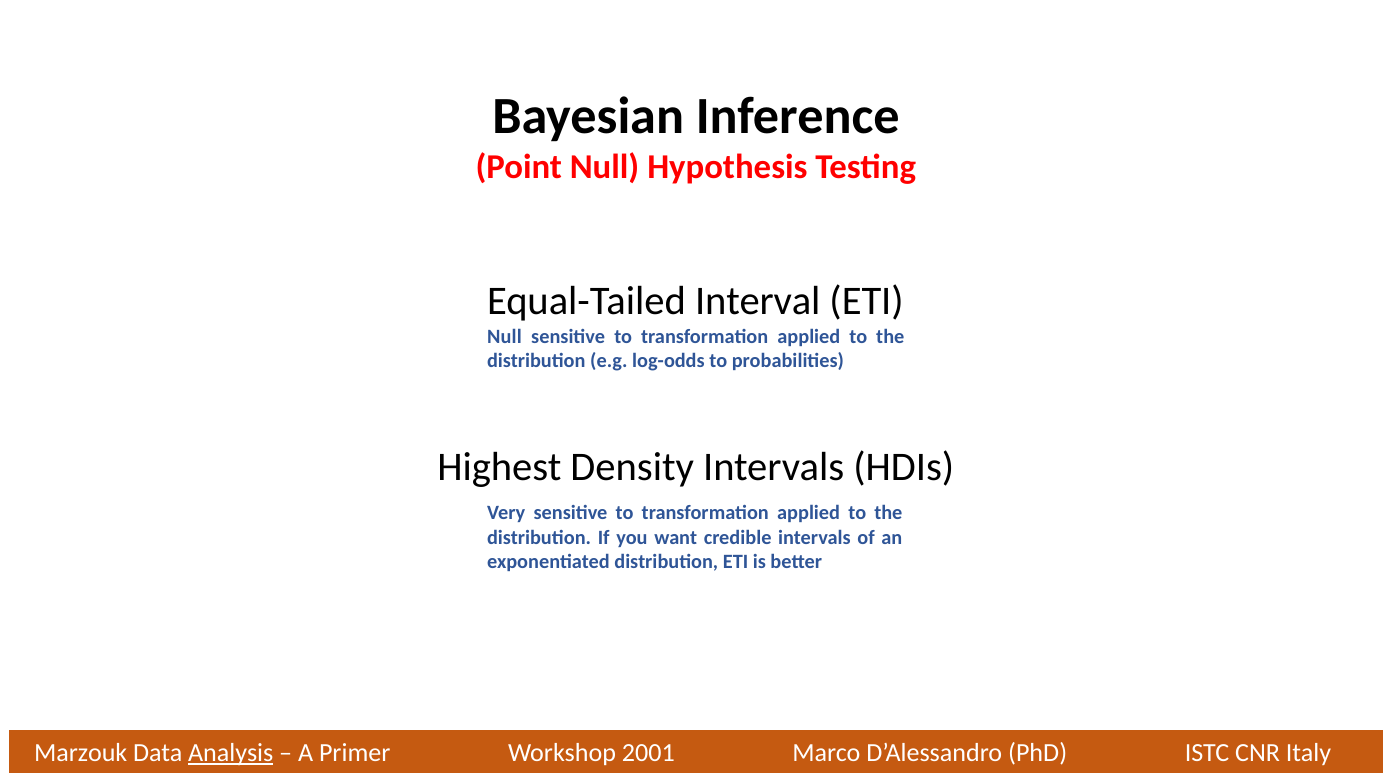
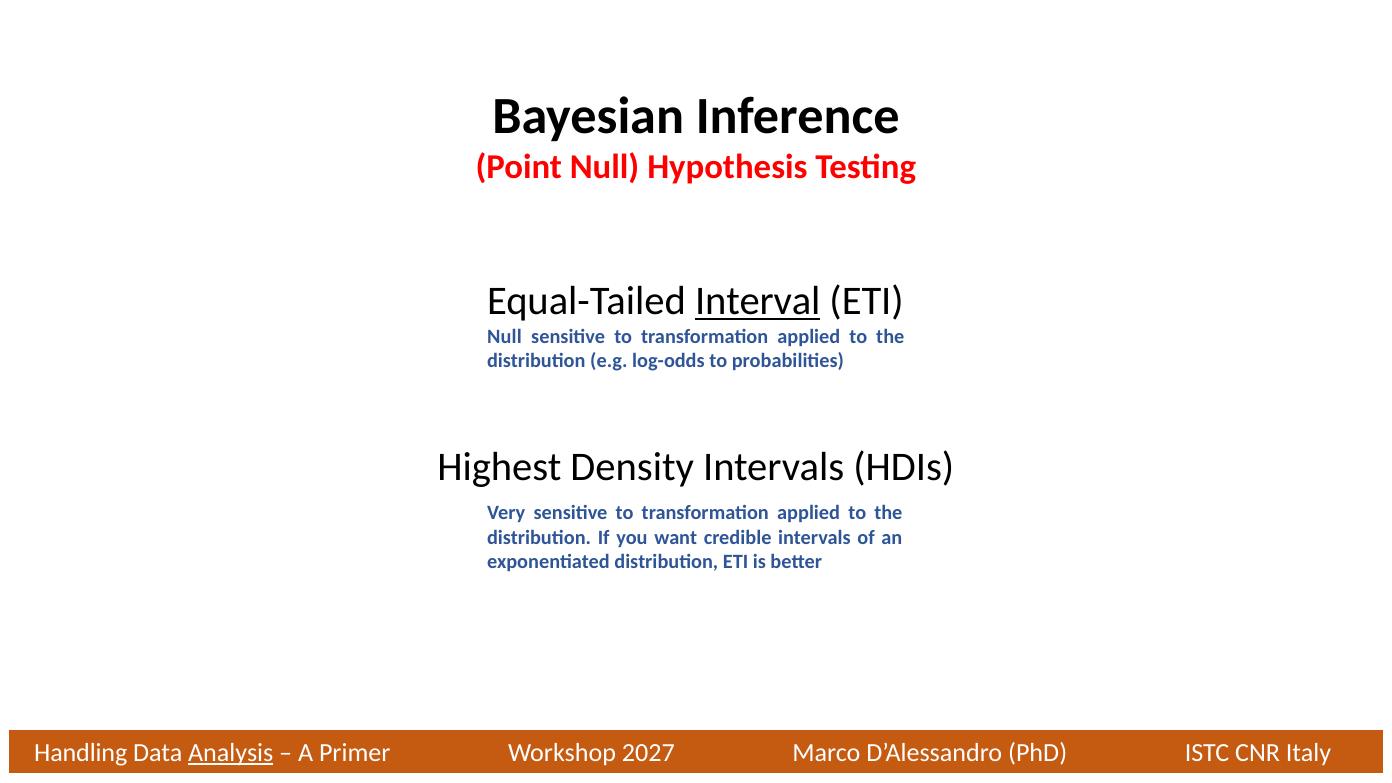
Interval underline: none -> present (758, 302)
Marzouk: Marzouk -> Handling (81, 753)
2001: 2001 -> 2027 (648, 753)
